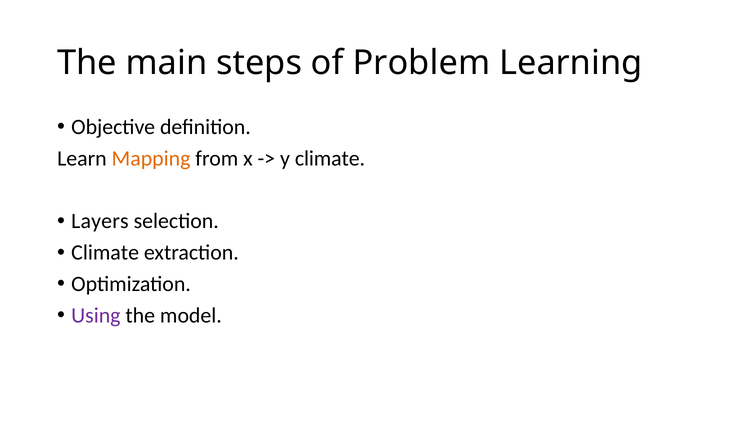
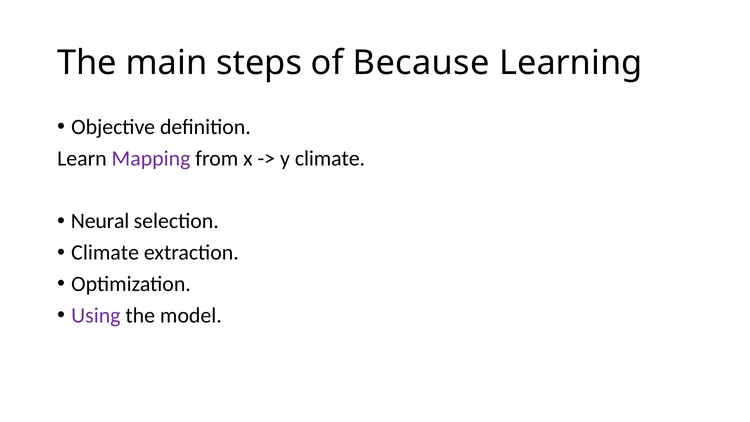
Problem: Problem -> Because (421, 63)
Mapping colour: orange -> purple (151, 158)
Layers: Layers -> Neural (100, 221)
